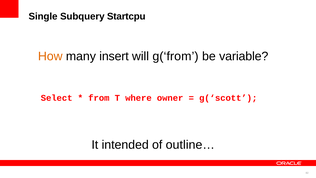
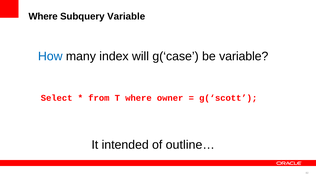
Single: Single -> Where (43, 16)
Subquery Startcpu: Startcpu -> Variable (126, 16)
How colour: orange -> blue (50, 56)
insert: insert -> index (114, 56)
g(‘from: g(‘from -> g(‘case (176, 56)
